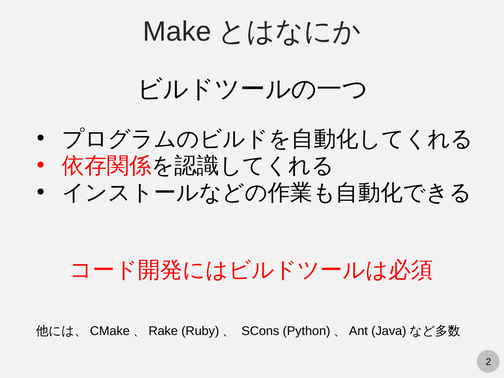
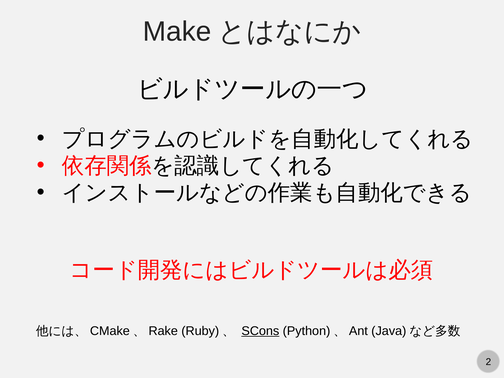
SCons underline: none -> present (260, 331)
